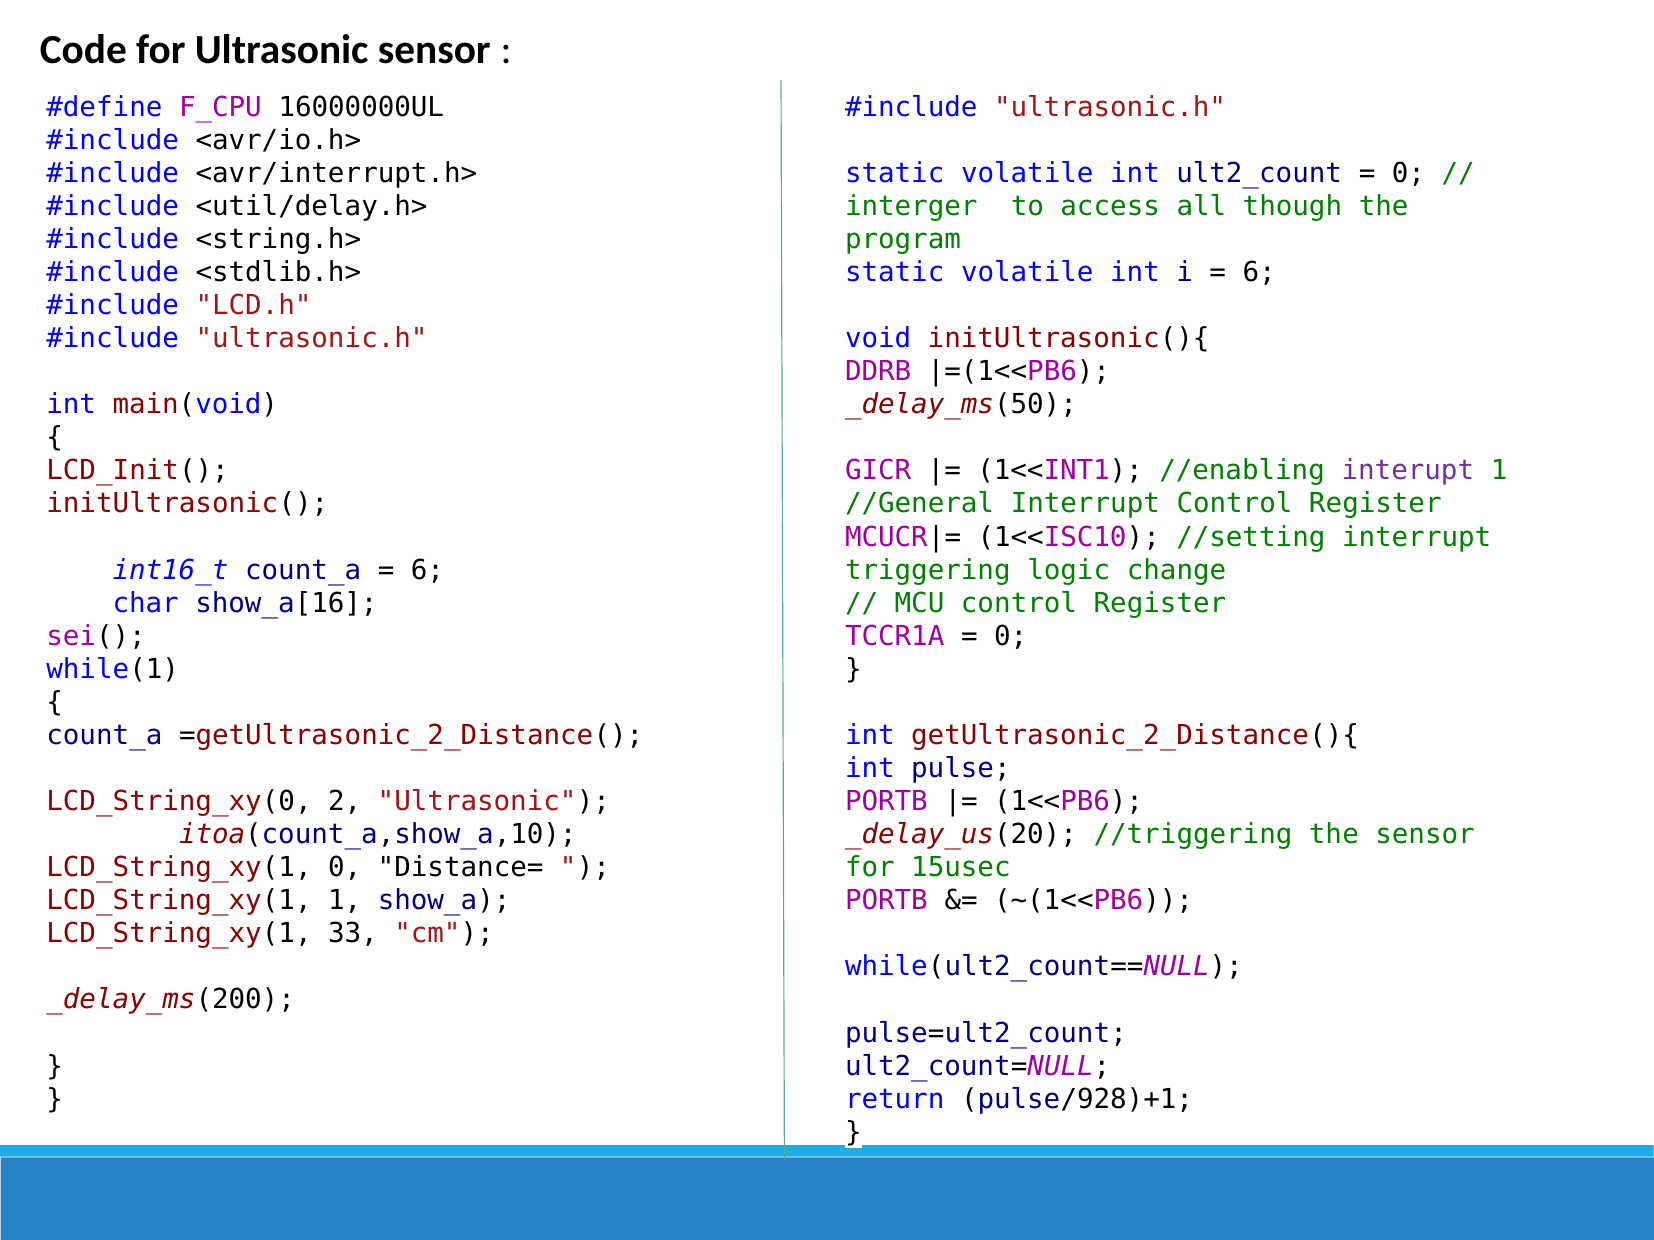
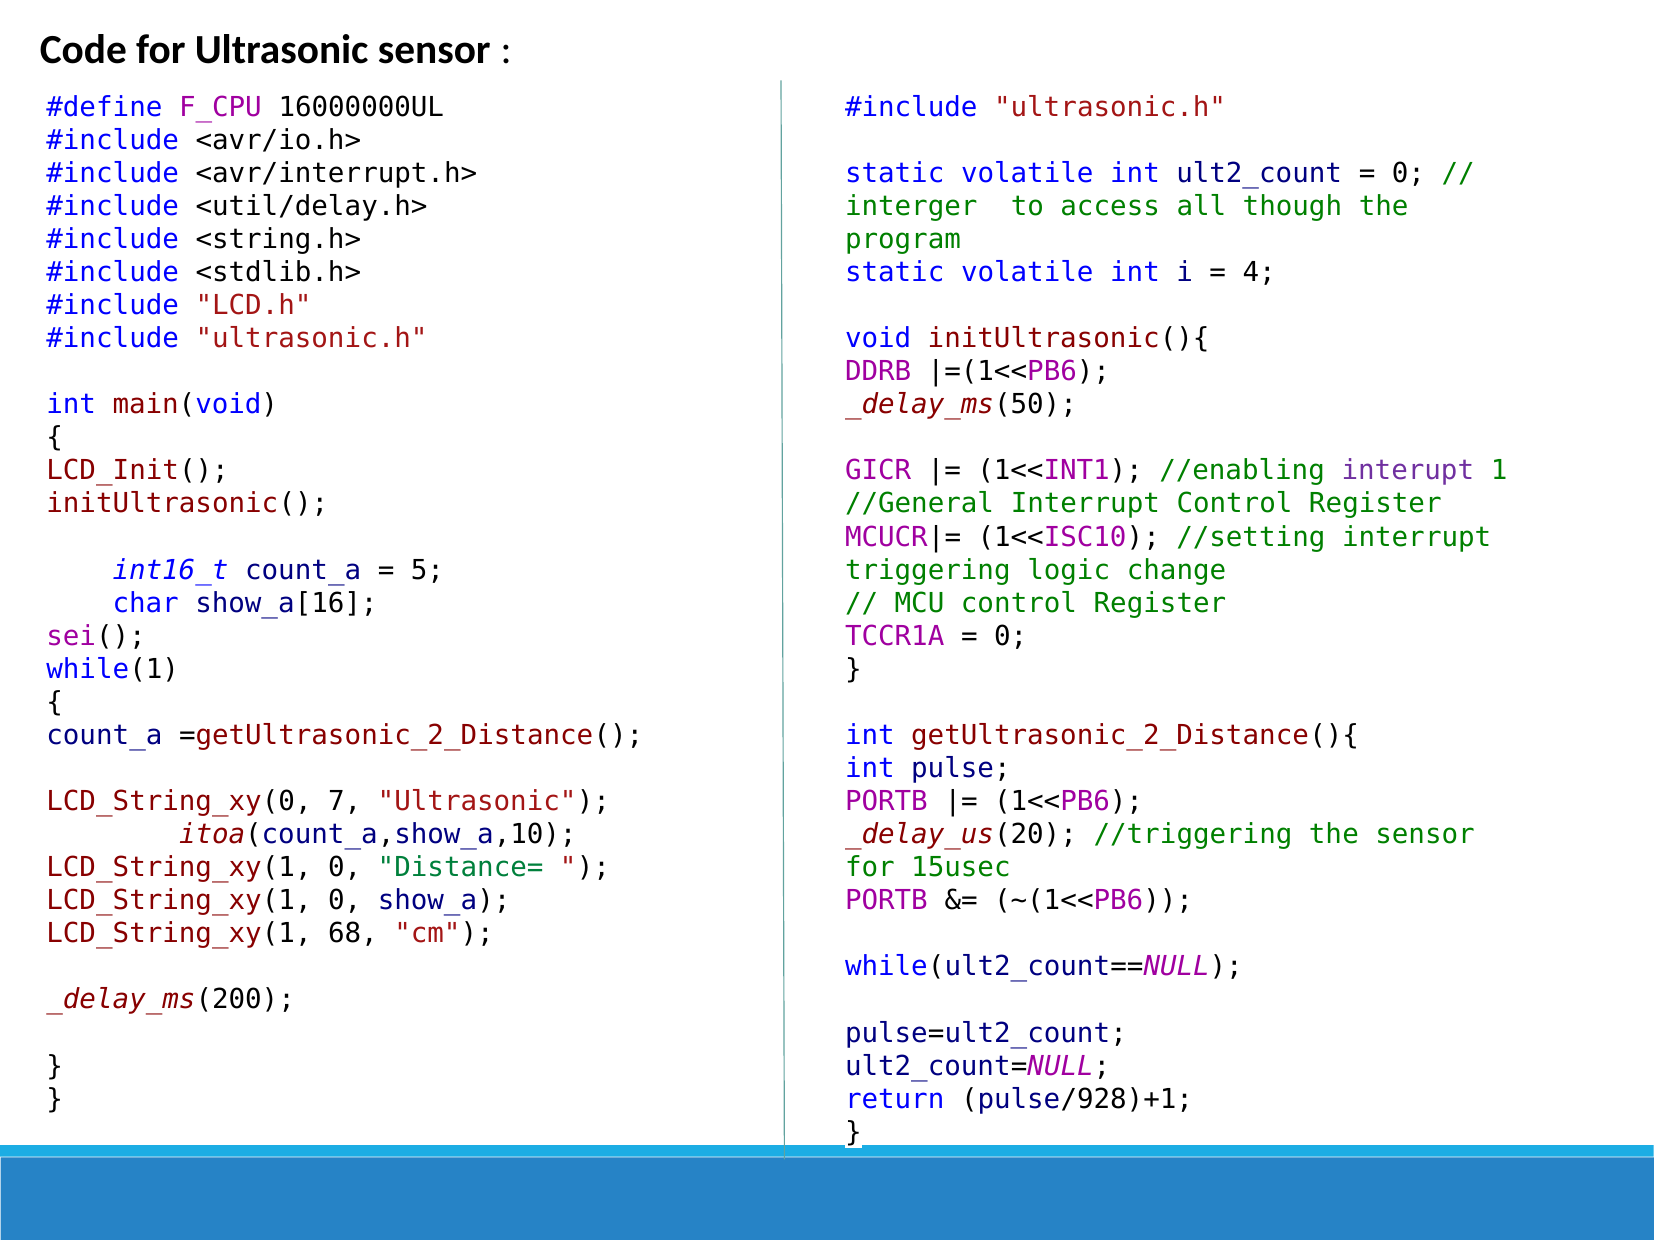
6: 6 -> 4 (1259, 273)
6: 6 -> 5 (427, 570)
2: 2 -> 7 (345, 802)
Distance= colour: black -> green (461, 868)
1: 1 -> 0 (345, 901)
33: 33 -> 68 (353, 934)
